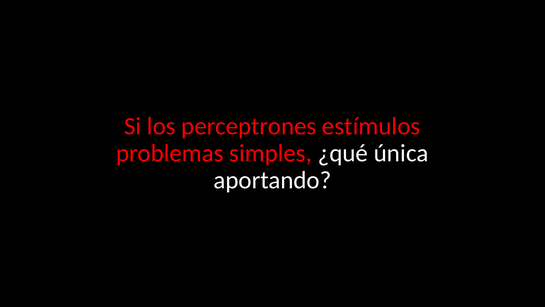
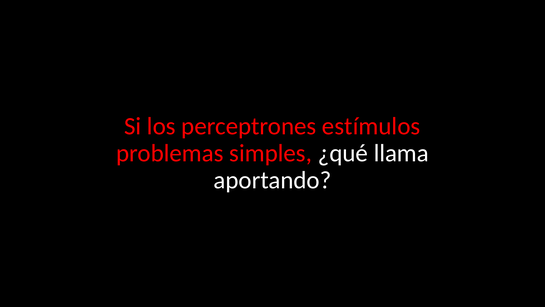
única: única -> llama (401, 153)
